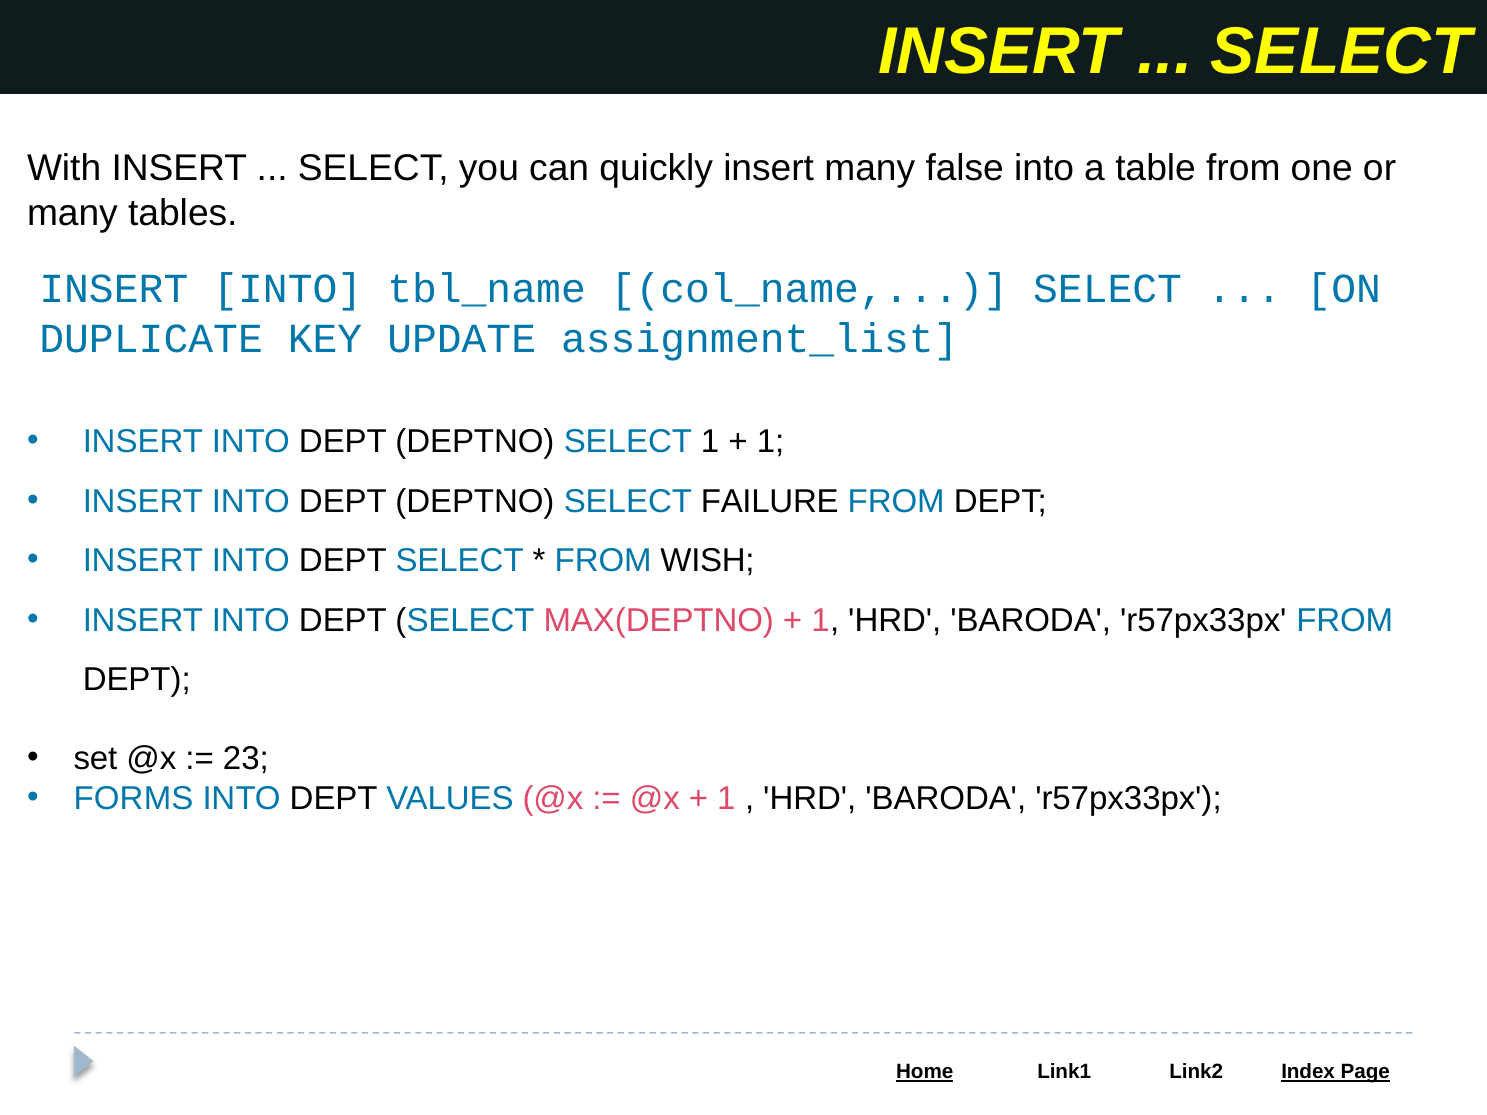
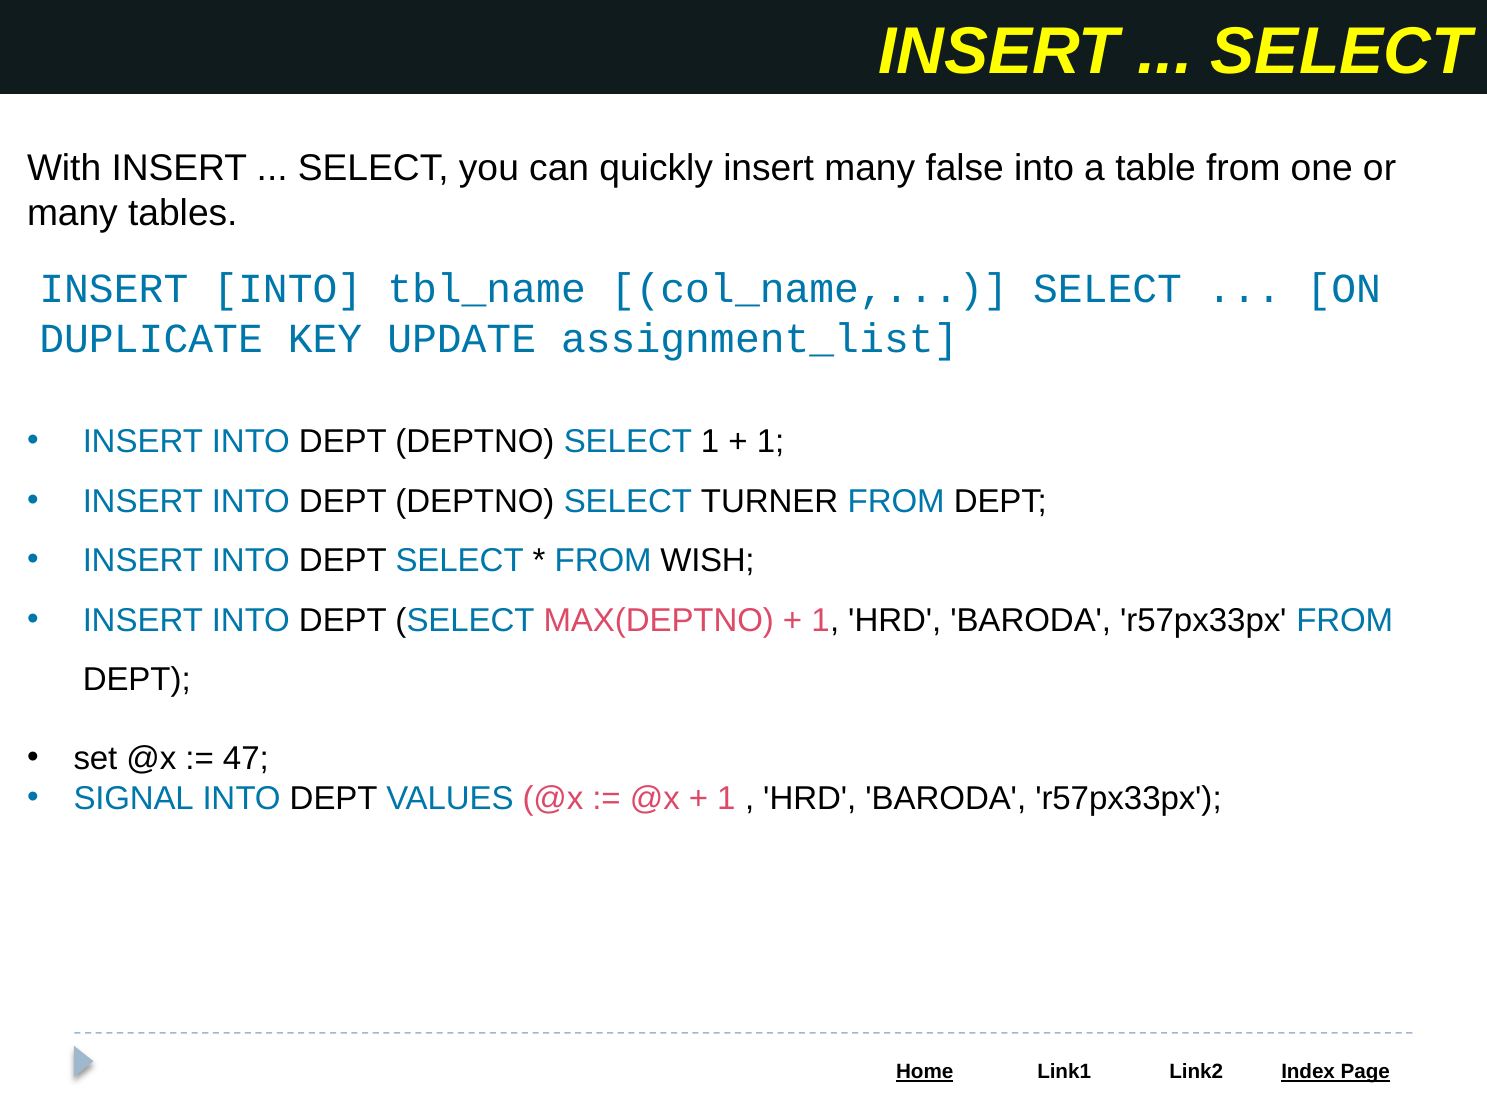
FAILURE: FAILURE -> TURNER (770, 501)
23: 23 -> 47 (246, 759)
FORMS: FORMS -> SIGNAL (134, 799)
